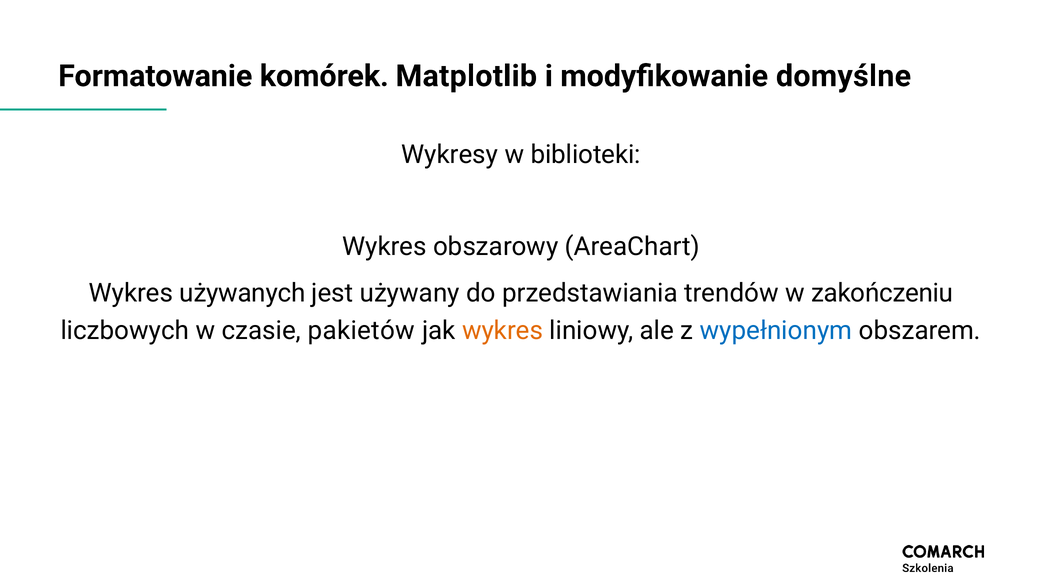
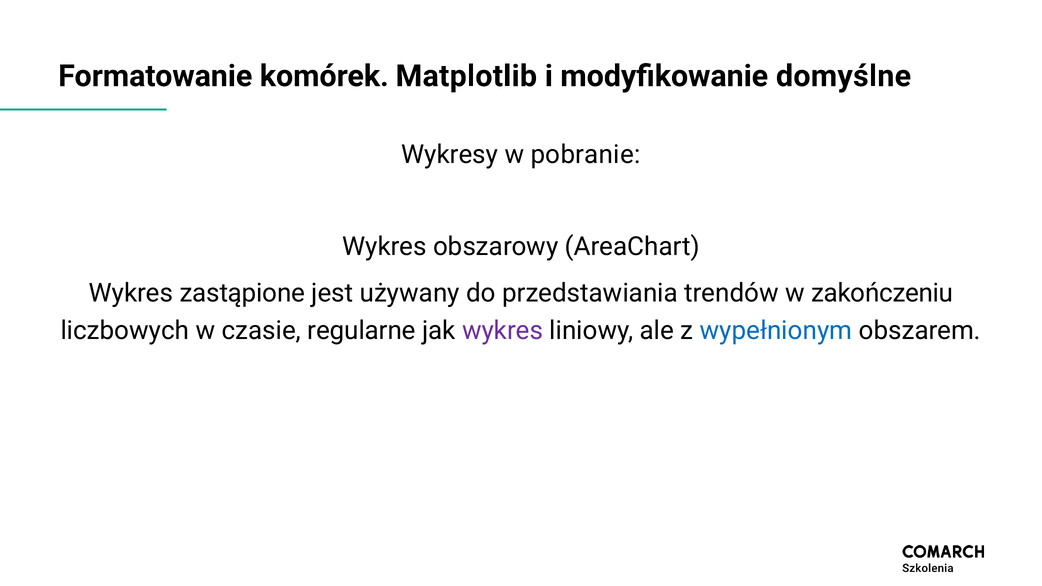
biblioteki: biblioteki -> pobranie (585, 154)
używanych: używanych -> zastąpione (242, 293)
pakietów: pakietów -> regularne (362, 331)
wykres colour: orange -> purple (503, 331)
